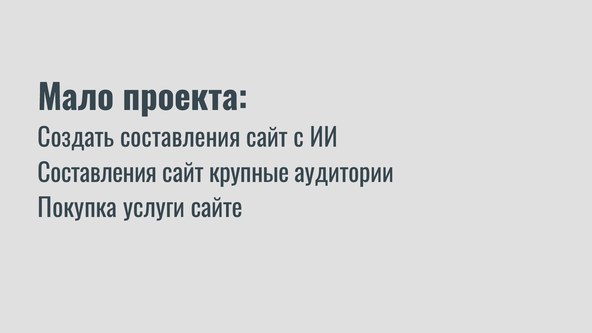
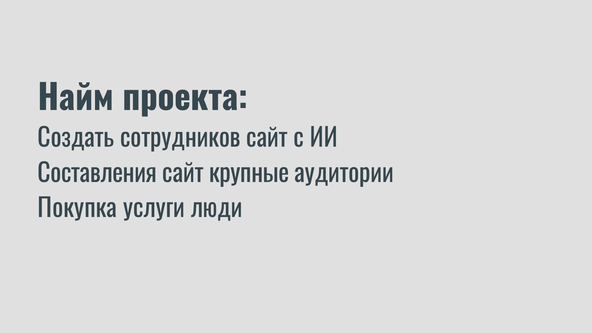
Мало: Мало -> Найм (76, 99)
Создать составления: составления -> сотрудников (180, 139)
сайте: сайте -> люди (217, 209)
